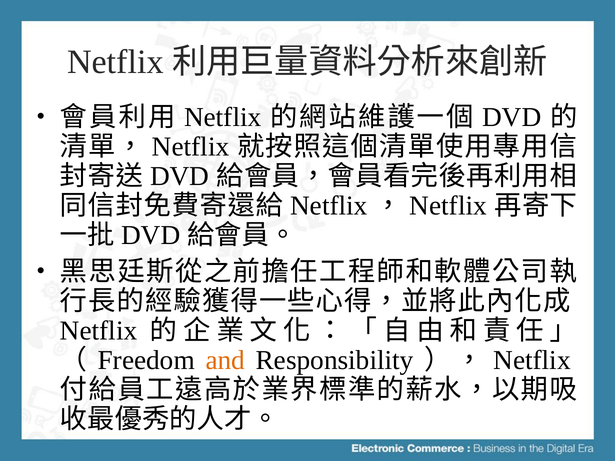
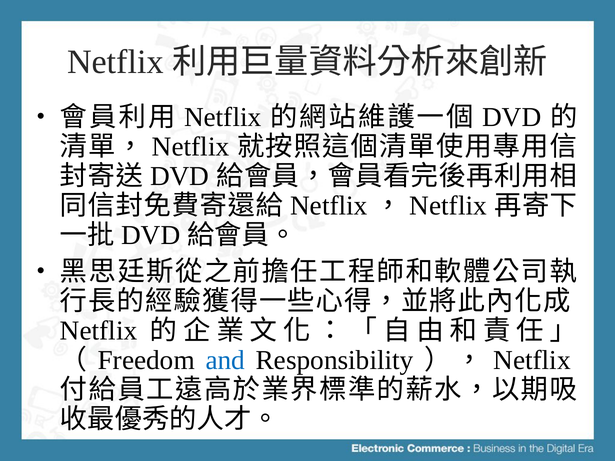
and colour: orange -> blue (225, 360)
